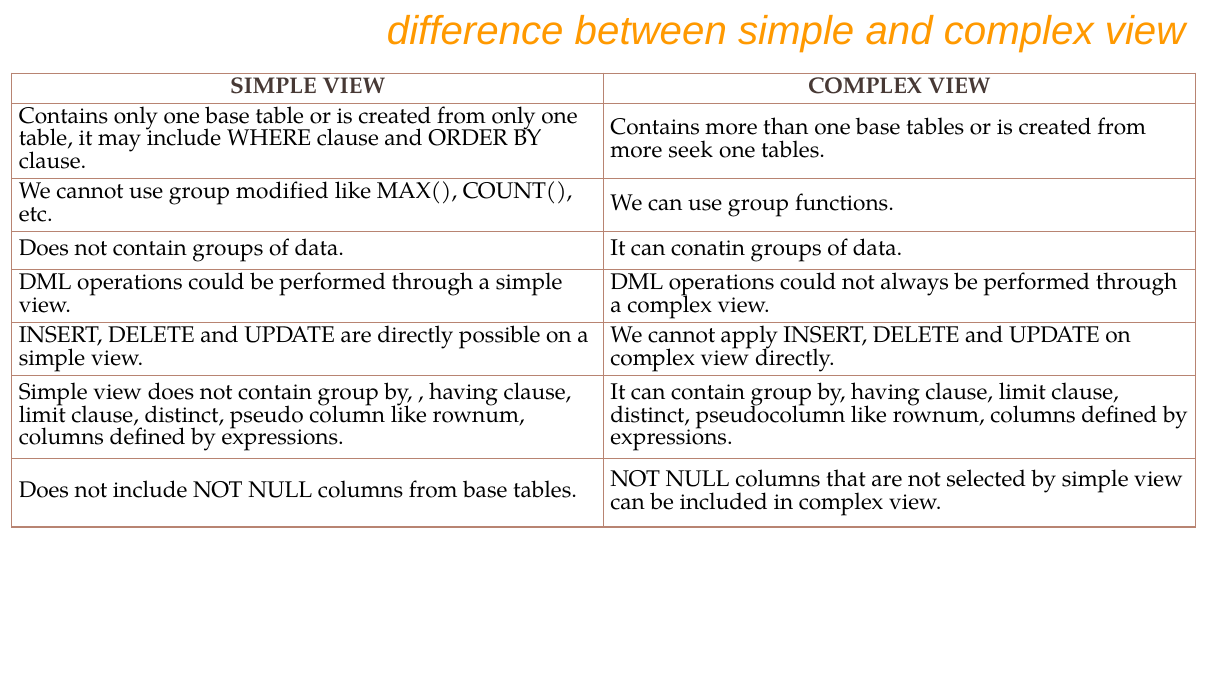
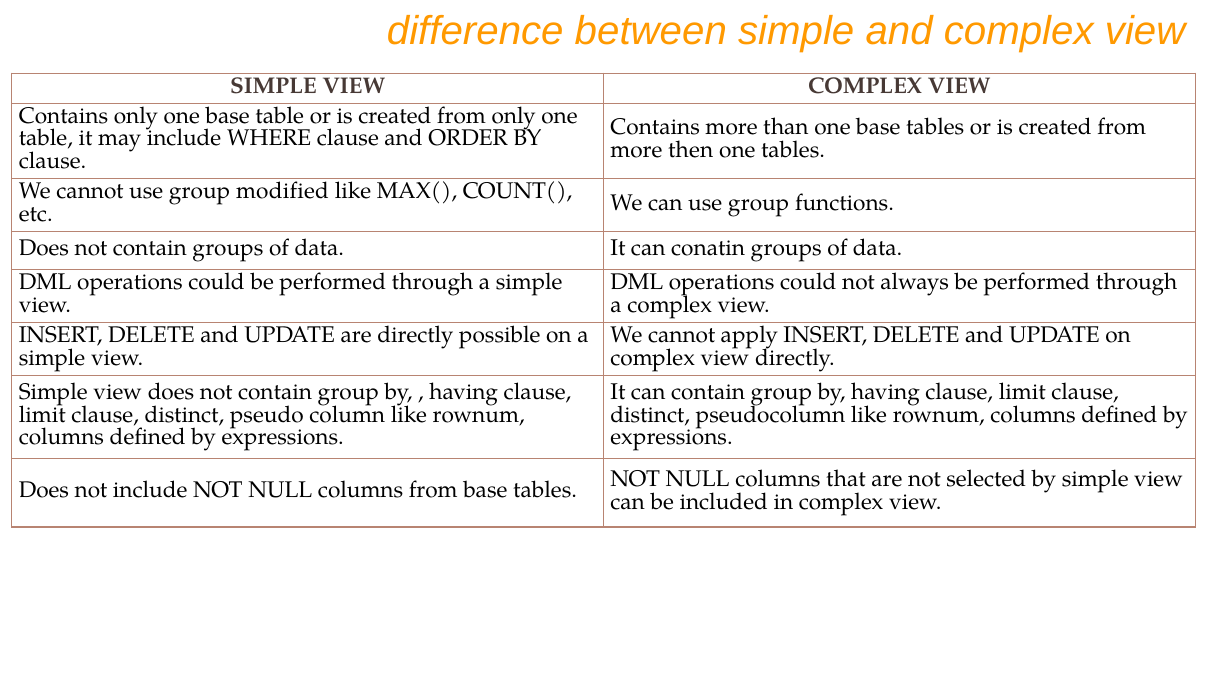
seek: seek -> then (691, 150)
